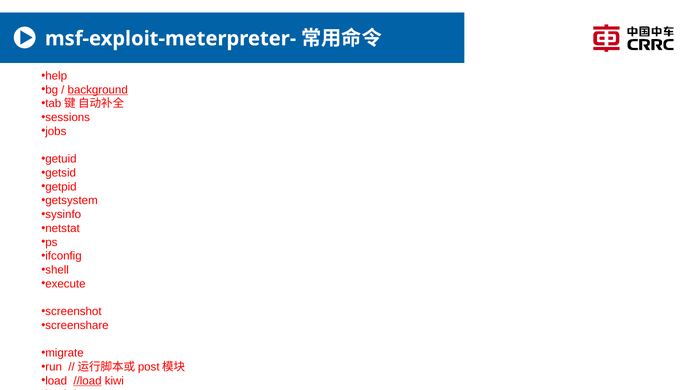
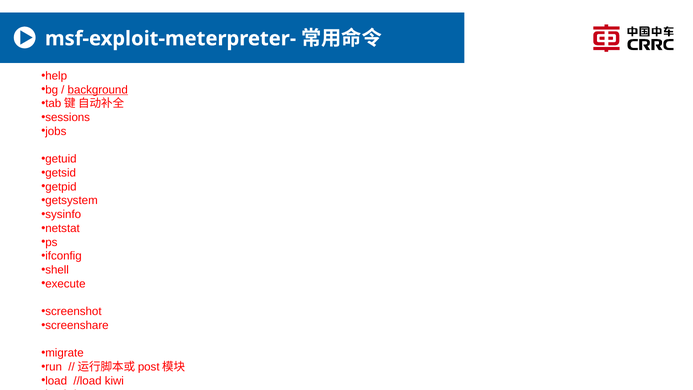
//load underline: present -> none (88, 381)
